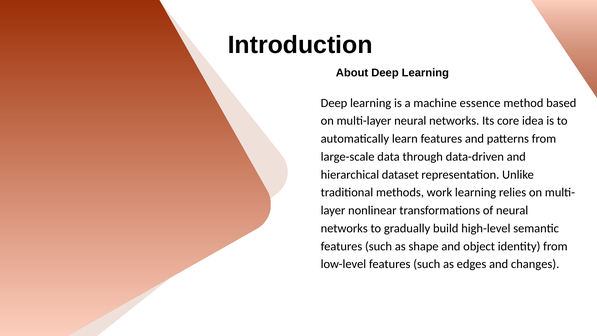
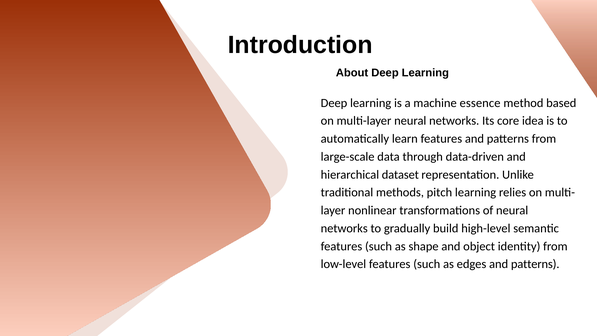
work: work -> pitch (439, 192)
edges and changes: changes -> patterns (535, 264)
